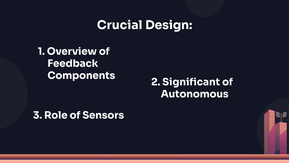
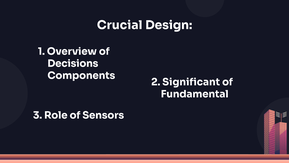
Feedback: Feedback -> Decisions (73, 63)
Autonomous: Autonomous -> Fundamental (195, 94)
